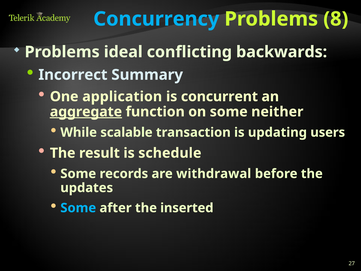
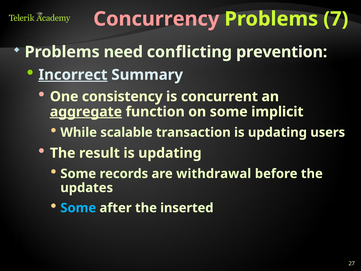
Concurrency colour: light blue -> pink (156, 19)
8: 8 -> 7 (336, 19)
ideal: ideal -> need (123, 52)
backwards: backwards -> prevention (282, 52)
Incorrect underline: none -> present (73, 75)
application: application -> consistency (122, 96)
neither: neither -> implicit (277, 112)
result is schedule: schedule -> updating (170, 153)
